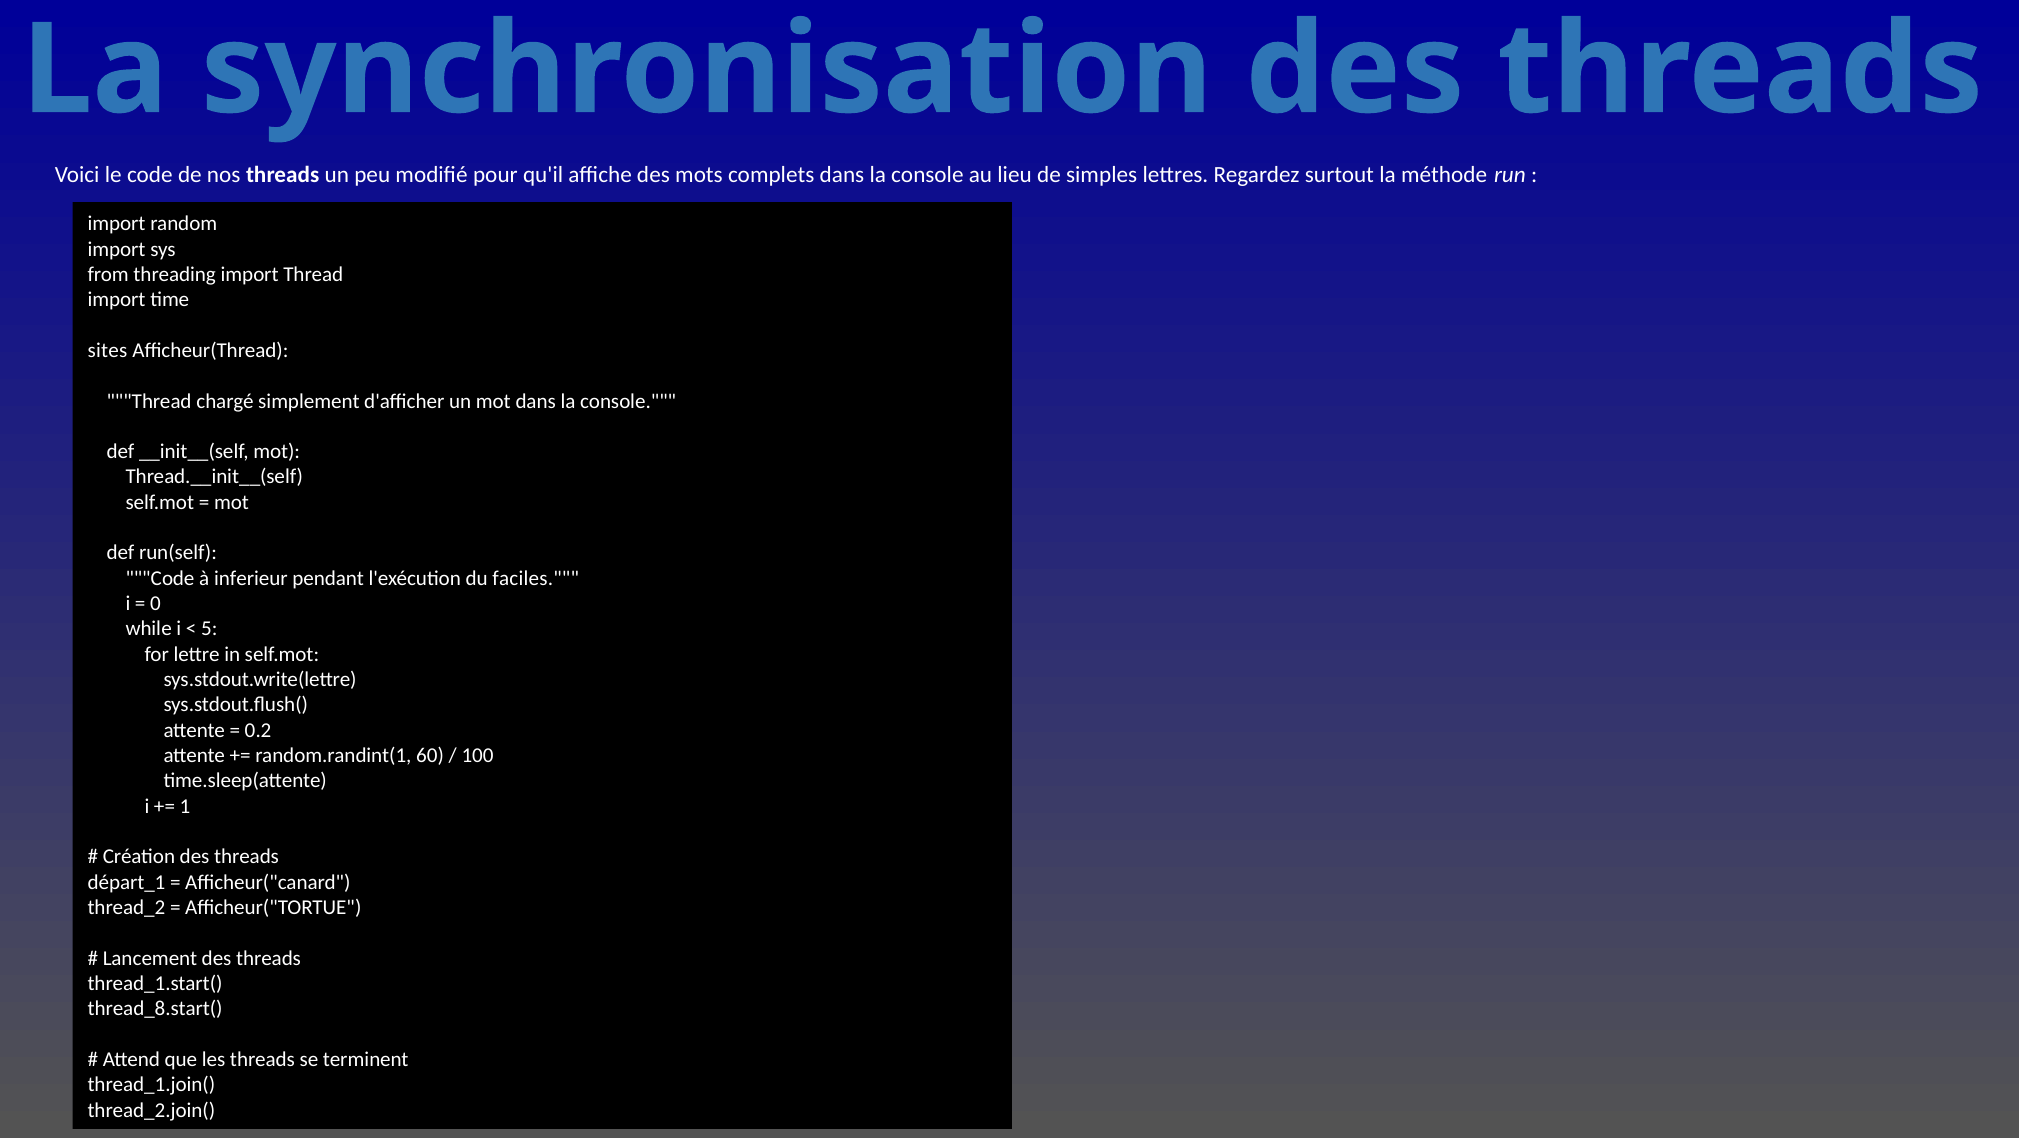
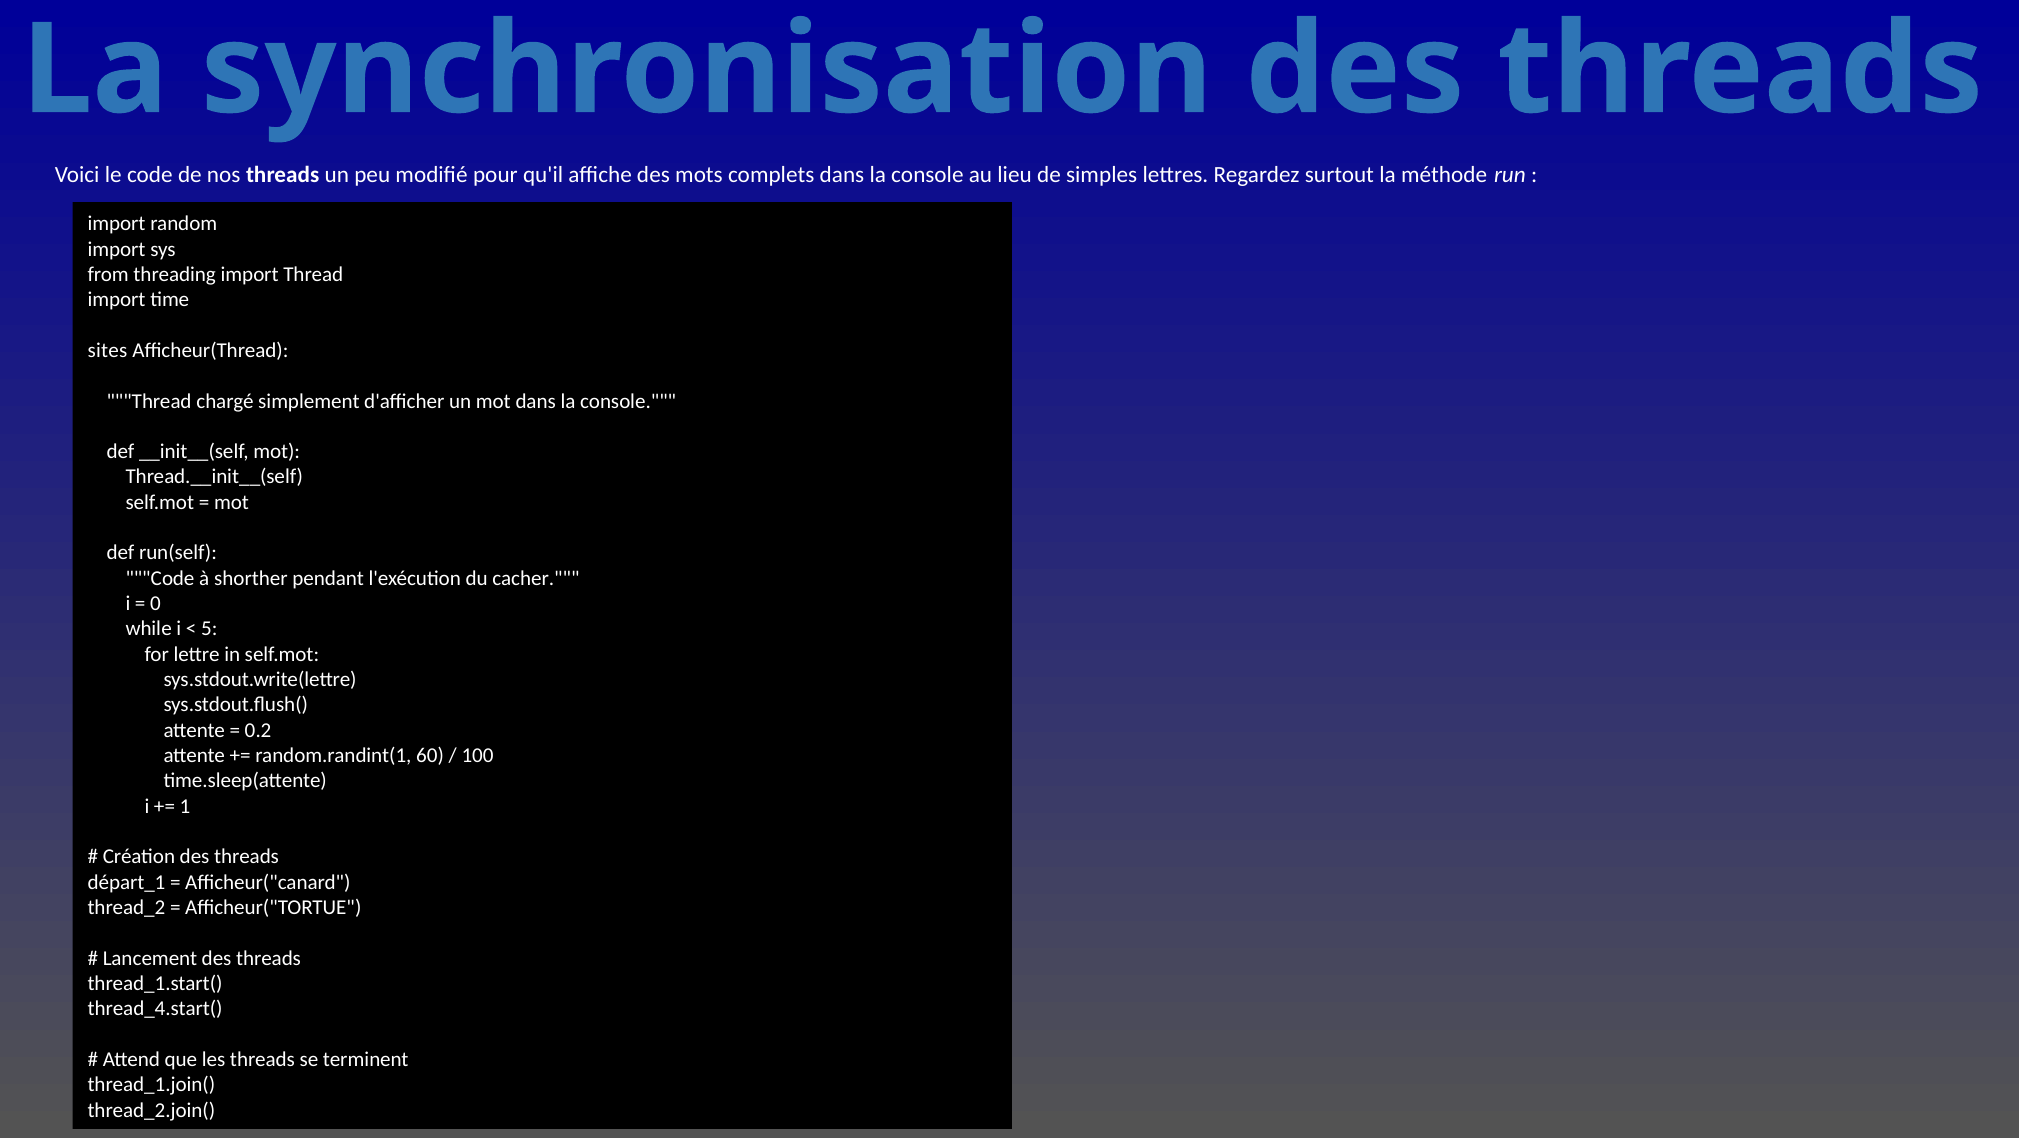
inferieur: inferieur -> shorther (251, 579)
faciles: faciles -> cacher (536, 579)
thread_8.start(: thread_8.start( -> thread_4.start( (155, 1009)
